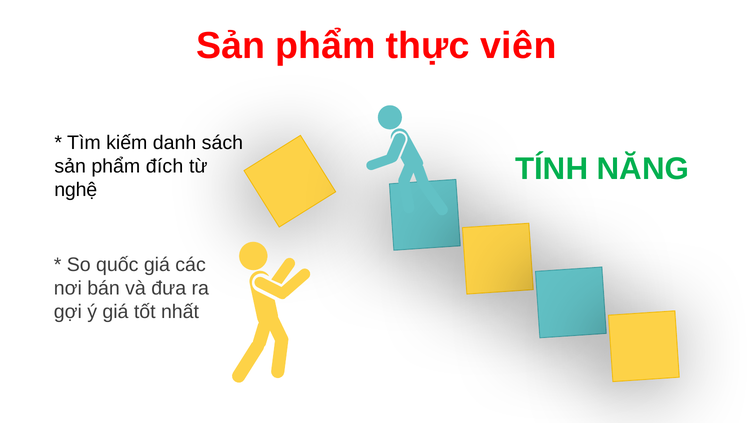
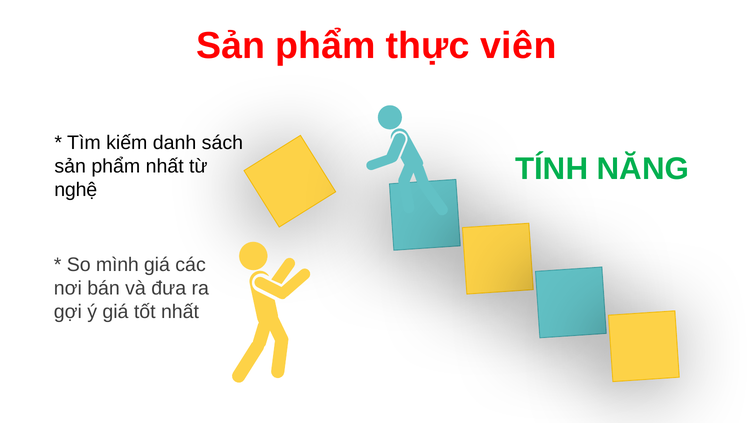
phẩm đích: đích -> nhất (165, 166)
quốc: quốc -> mình (117, 265)
